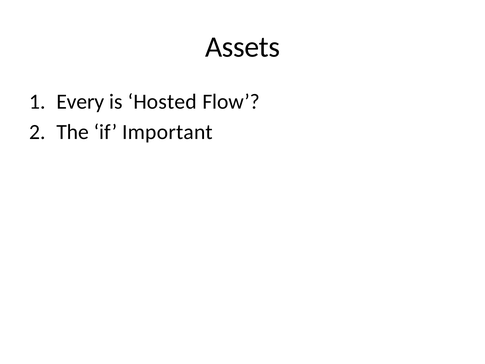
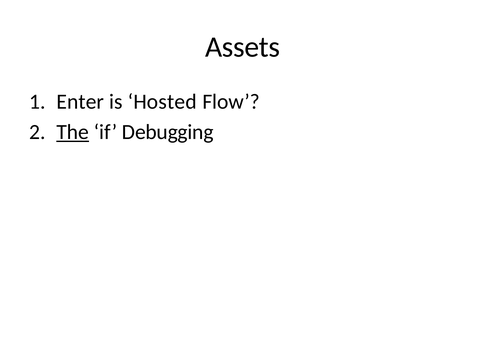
Every: Every -> Enter (80, 102)
The underline: none -> present (73, 132)
Important: Important -> Debugging (168, 132)
